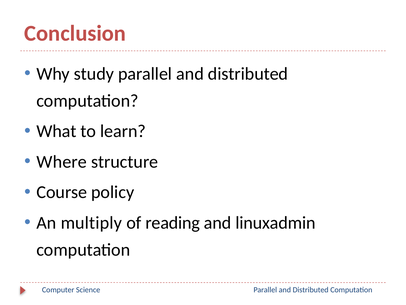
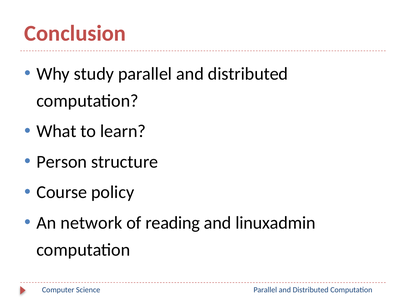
Where: Where -> Person (62, 162)
multiply: multiply -> network (91, 222)
